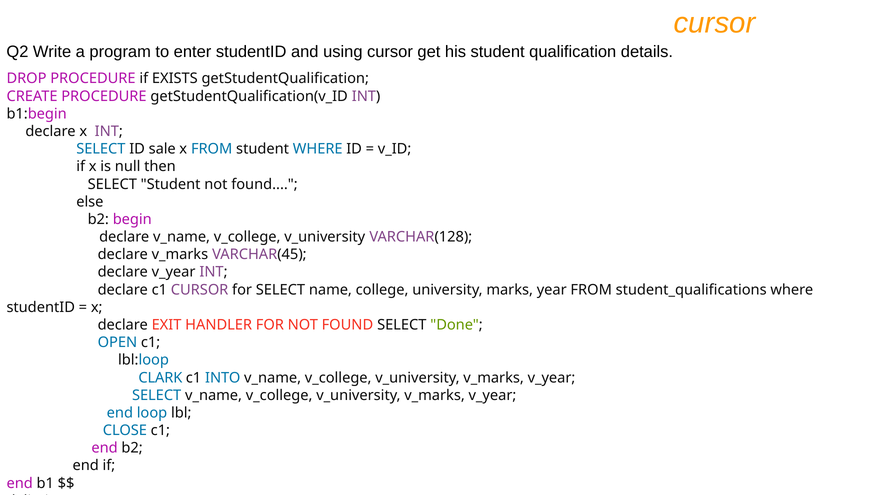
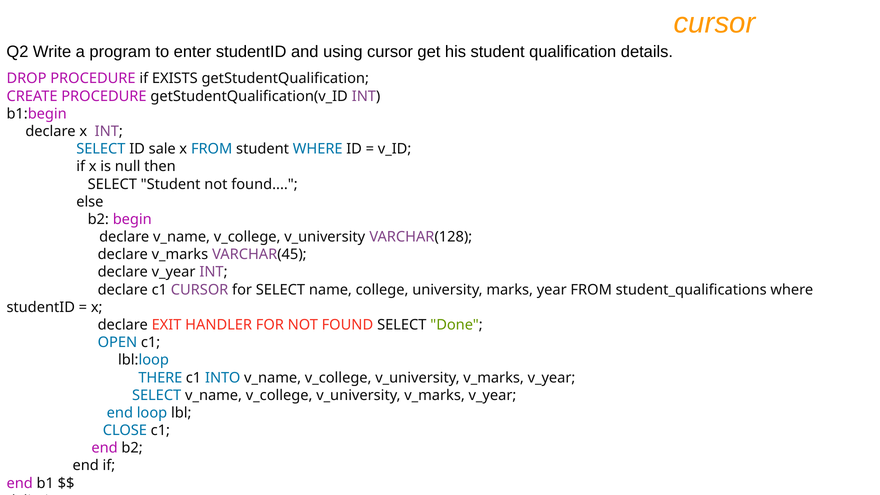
CLARK: CLARK -> THERE (160, 378)
